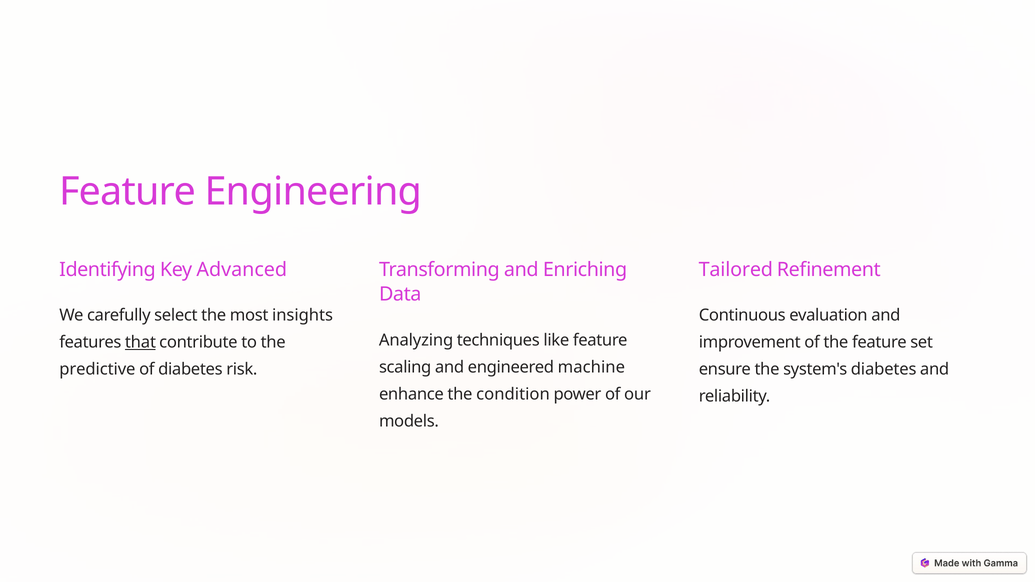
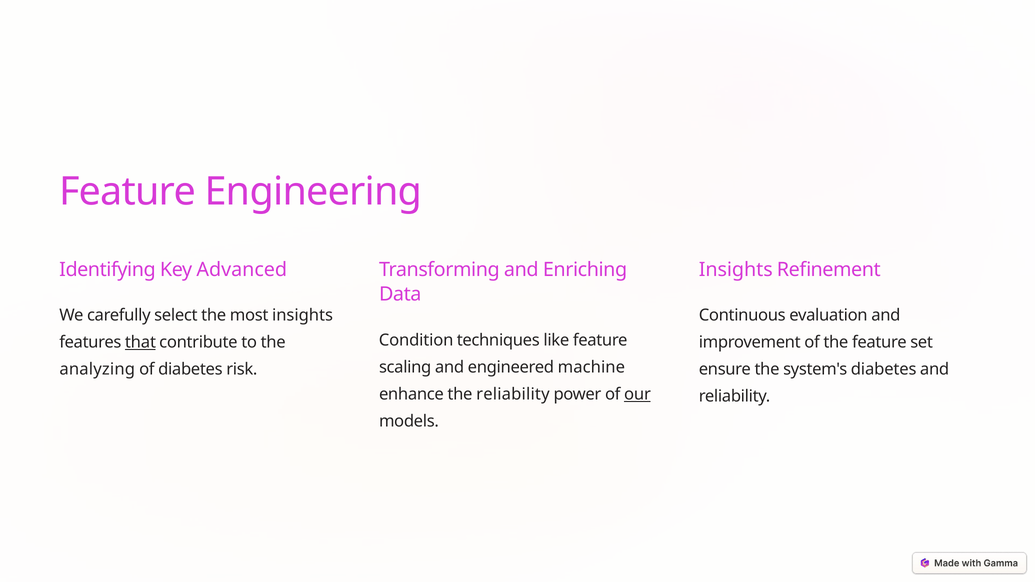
Tailored: Tailored -> Insights (736, 270)
Analyzing: Analyzing -> Condition (416, 340)
predictive: predictive -> analyzing (97, 369)
the condition: condition -> reliability (513, 394)
our underline: none -> present (637, 394)
